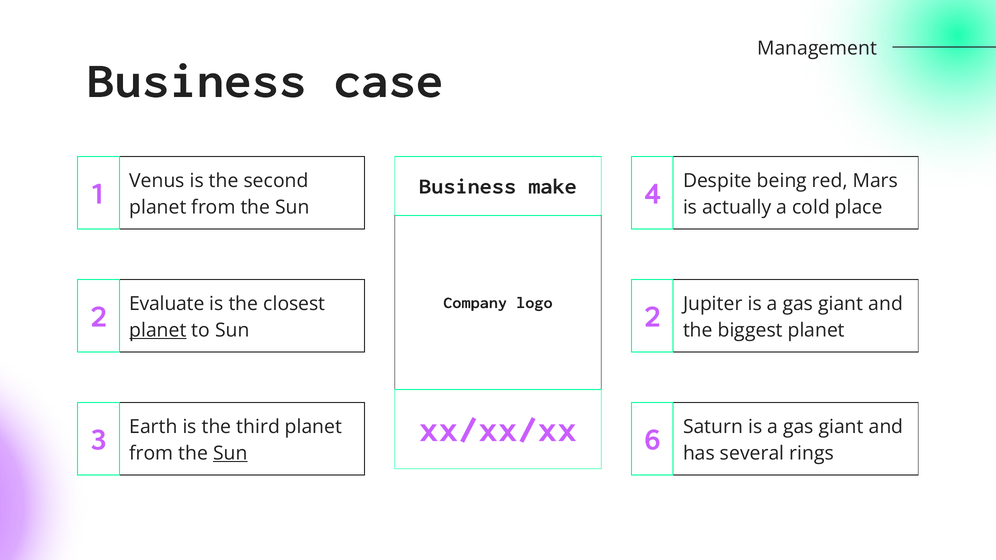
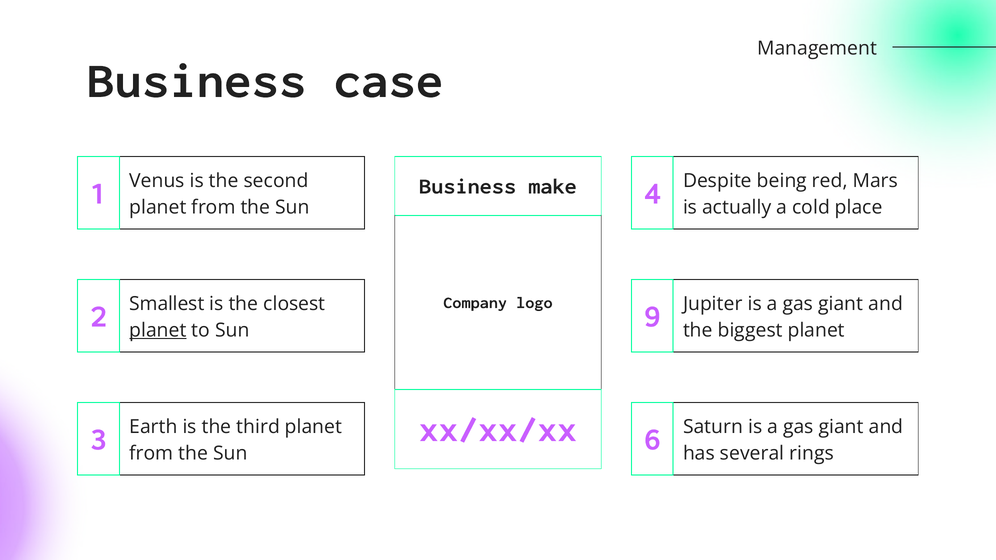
Evaluate: Evaluate -> Smallest (167, 304)
Sun 2: 2 -> 9 (652, 316)
Sun underline: present -> none (230, 453)
